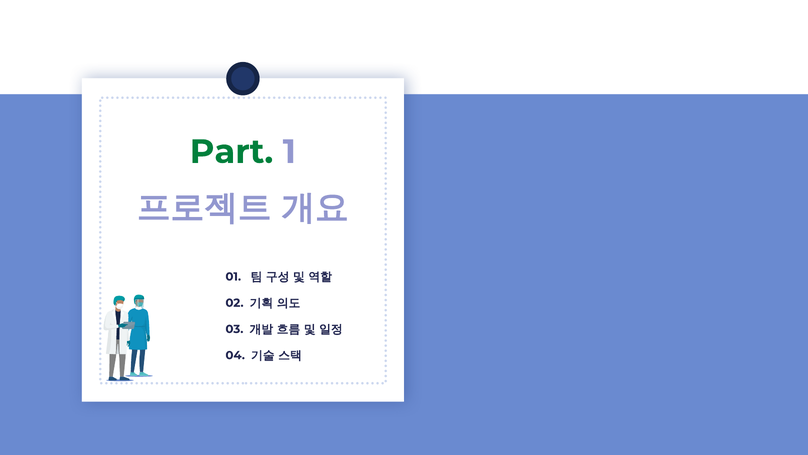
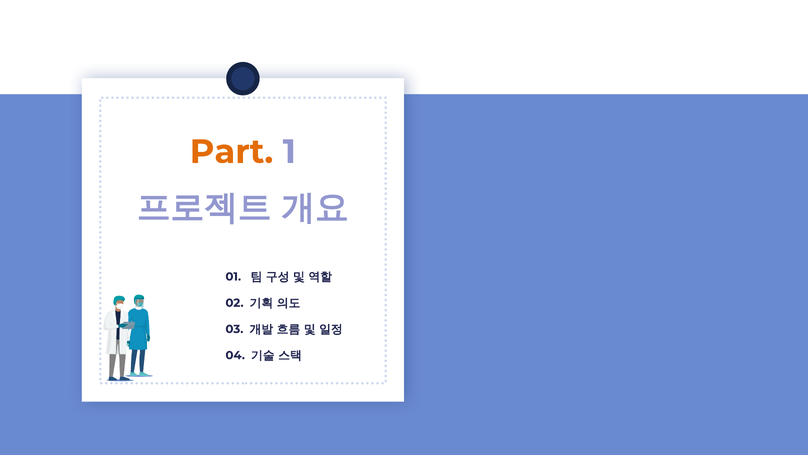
Part colour: green -> orange (232, 152)
